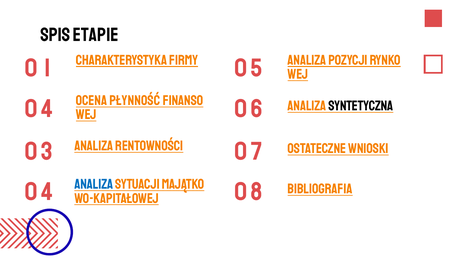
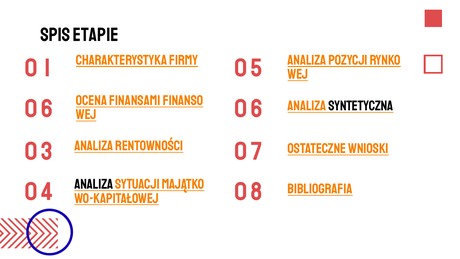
4: 4 -> 6 (47, 108)
płynność: płynność -> finansami (135, 100)
Analiza colour: blue -> black (94, 184)
